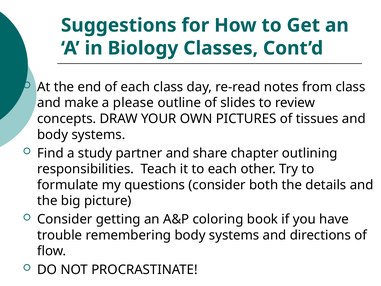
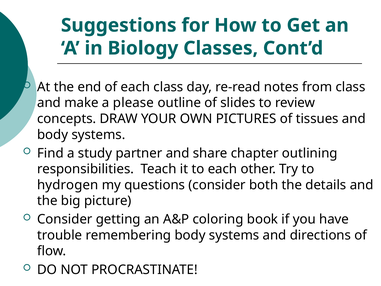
formulate: formulate -> hydrogen (68, 185)
